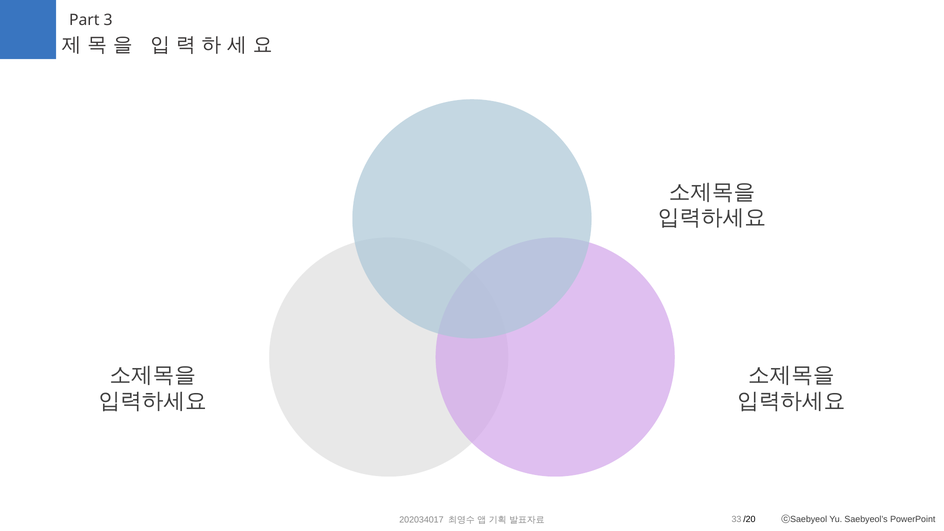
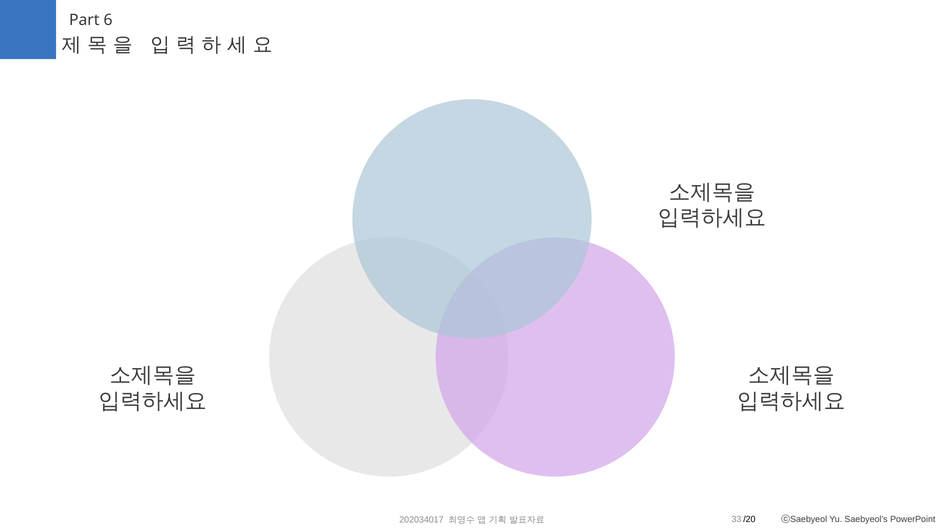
3: 3 -> 6 (108, 20)
